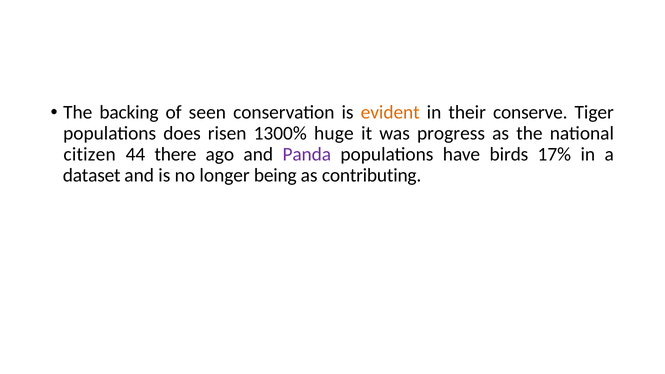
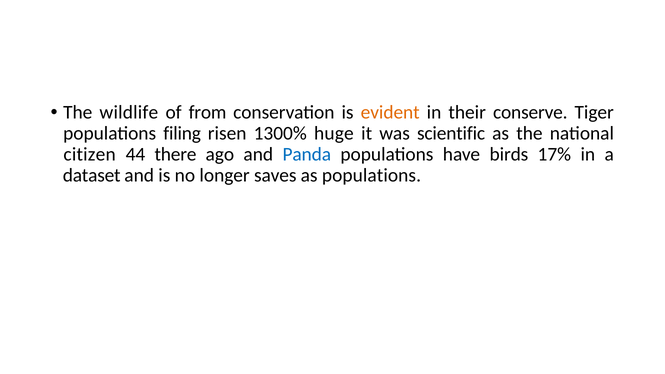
backing: backing -> wildlife (129, 112)
seen: seen -> from (208, 112)
does: does -> filing (182, 133)
progress: progress -> scientific (451, 133)
Panda colour: purple -> blue (307, 154)
being: being -> saves (275, 175)
as contributing: contributing -> populations (371, 175)
